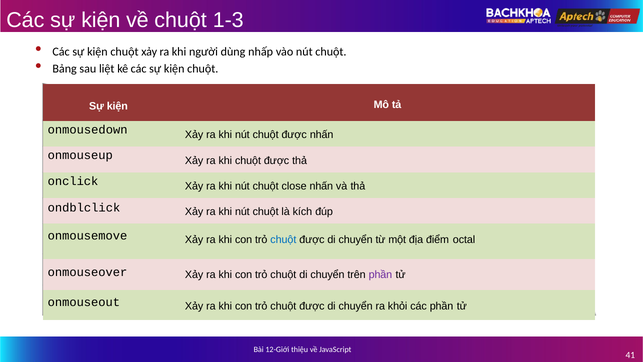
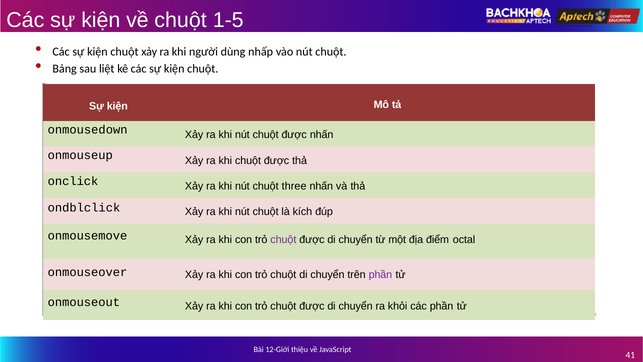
1-3: 1-3 -> 1-5 (228, 20)
close: close -> three (294, 186)
chuột colour: blue -> purple (283, 240)
